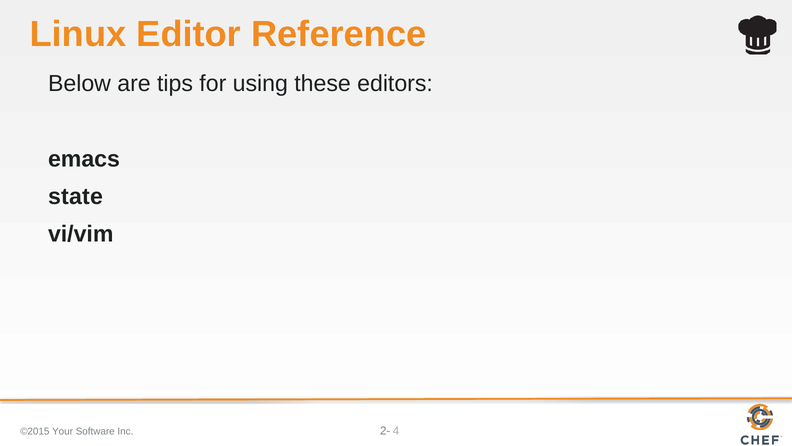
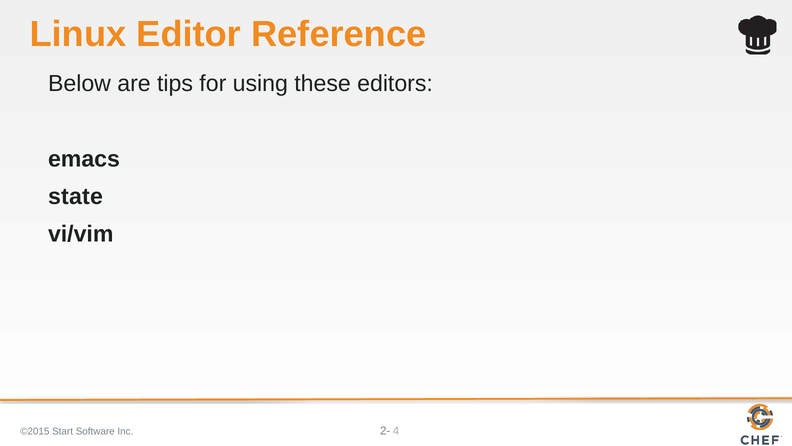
Your: Your -> Start (63, 431)
